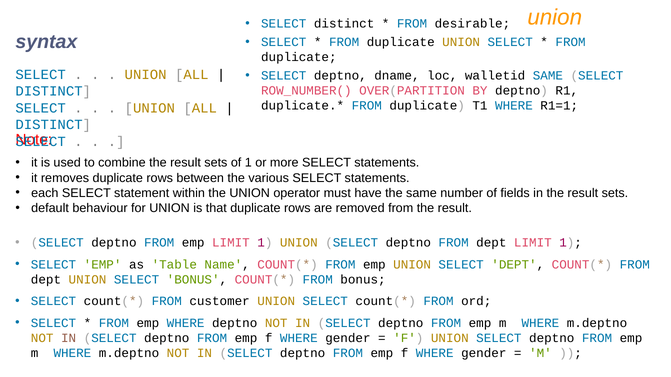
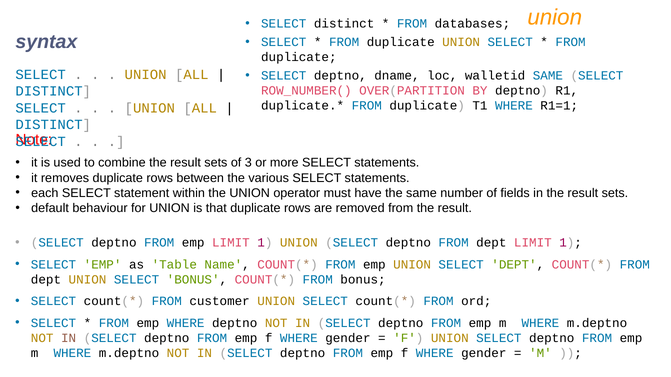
desirable: desirable -> databases (472, 24)
of 1: 1 -> 3 (248, 163)
